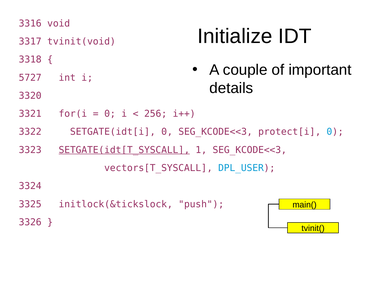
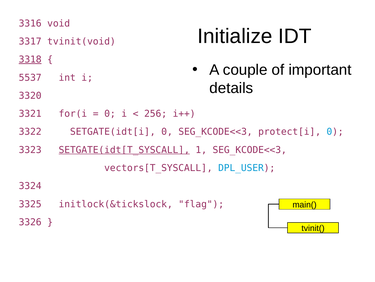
3318 underline: none -> present (30, 59)
5727: 5727 -> 5537 (30, 77)
push: push -> flag (201, 204)
